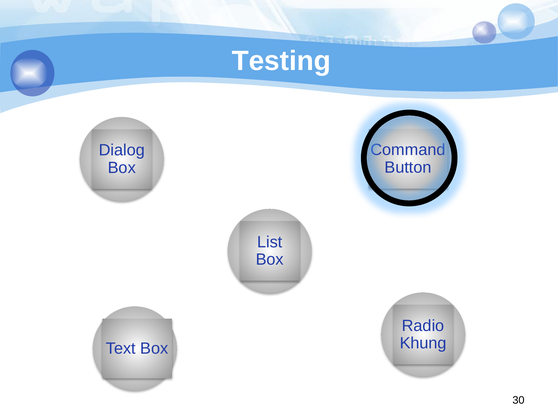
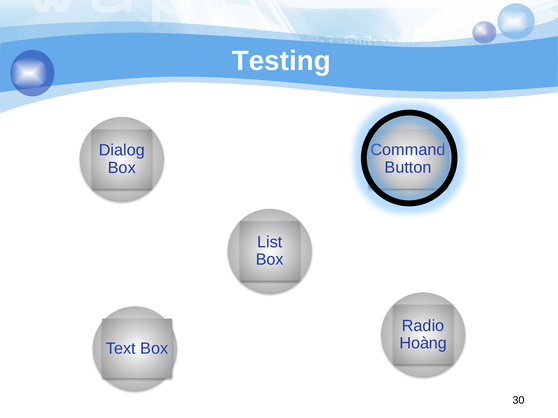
Khung: Khung -> Hoàng (423, 344)
